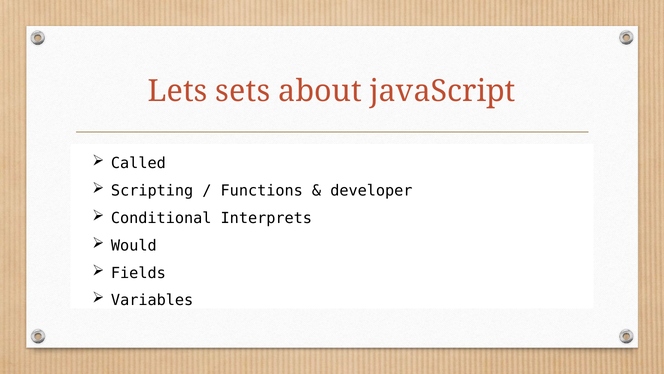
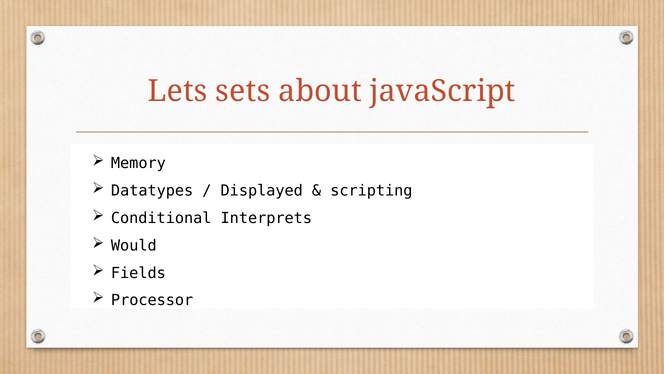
Called: Called -> Memory (138, 163)
Scripting: Scripting -> Datatypes (152, 191)
Functions: Functions -> Displayed (262, 191)
developer: developer -> scripting (371, 191)
Variables: Variables -> Processor (152, 300)
